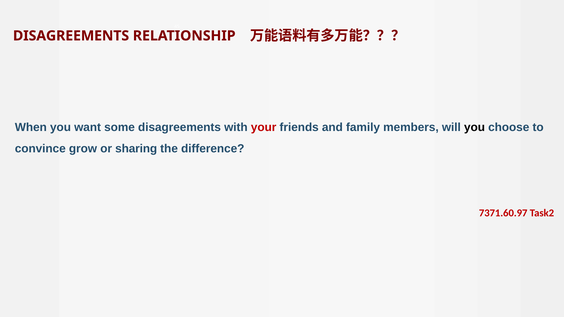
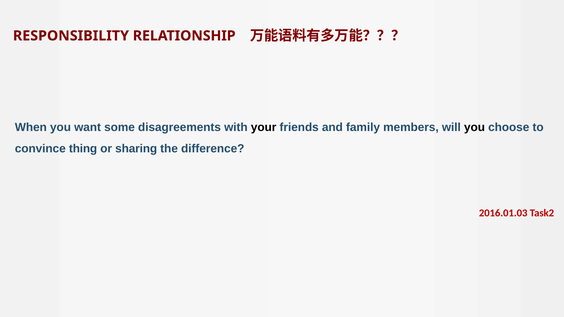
DISAGREEMENTS: DISAGREEMENTS -> RESPONSIBILITY (71, 36)
your colour: red -> black (264, 127)
grow: grow -> thing (83, 149)
7371.60.97: 7371.60.97 -> 2016.01.03 (503, 213)
